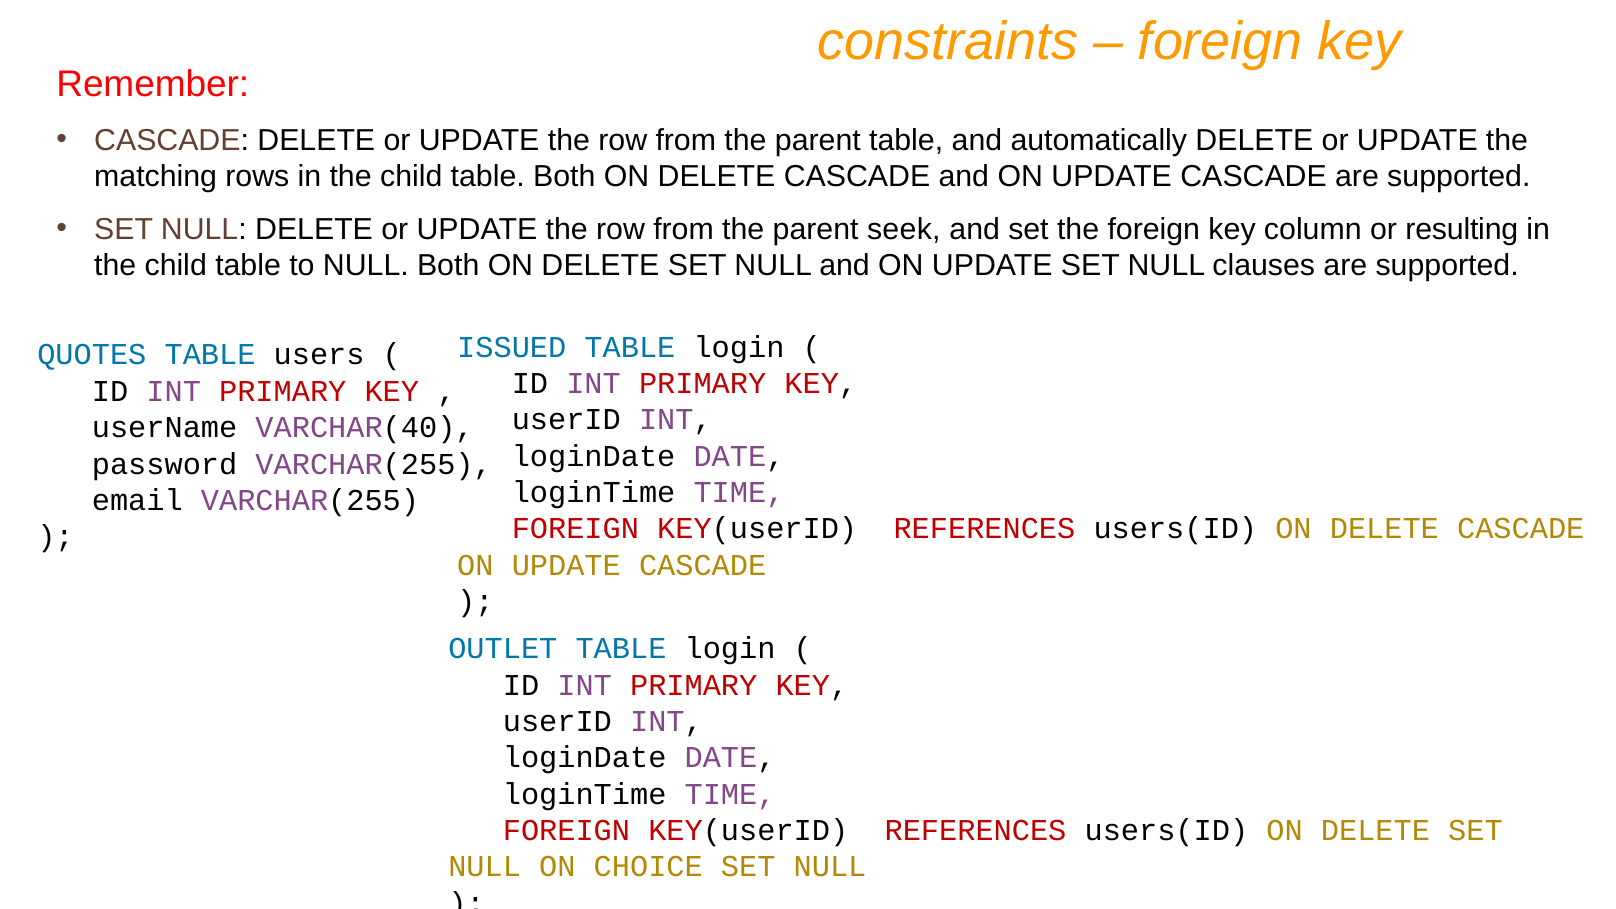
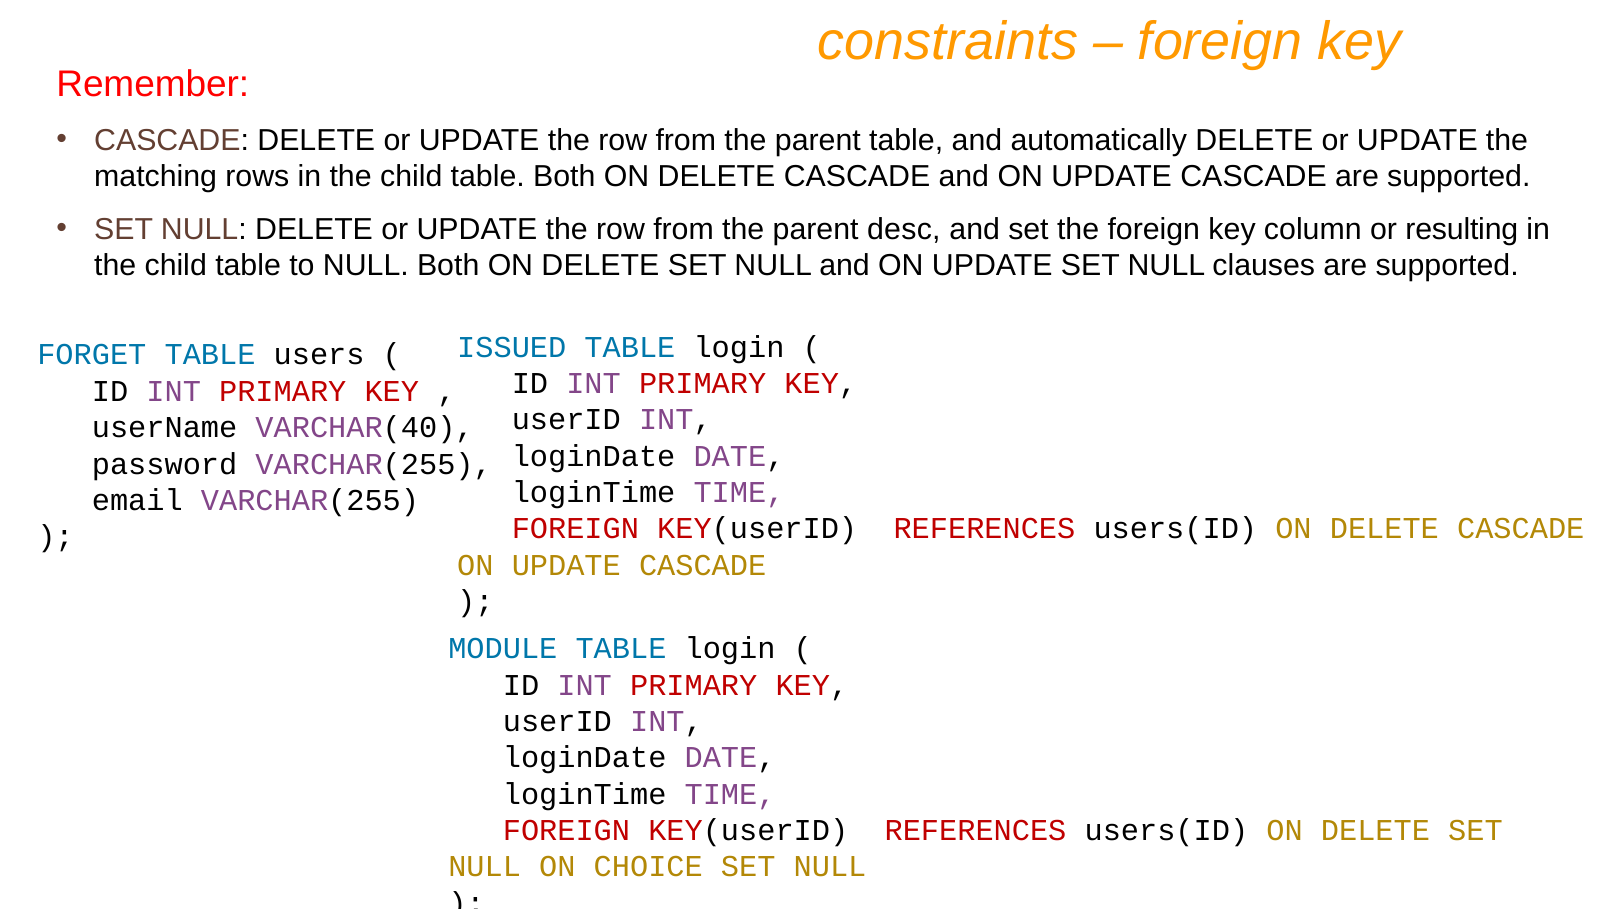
seek: seek -> desc (904, 229)
QUOTES: QUOTES -> FORGET (92, 355)
OUTLET: OUTLET -> MODULE (503, 649)
